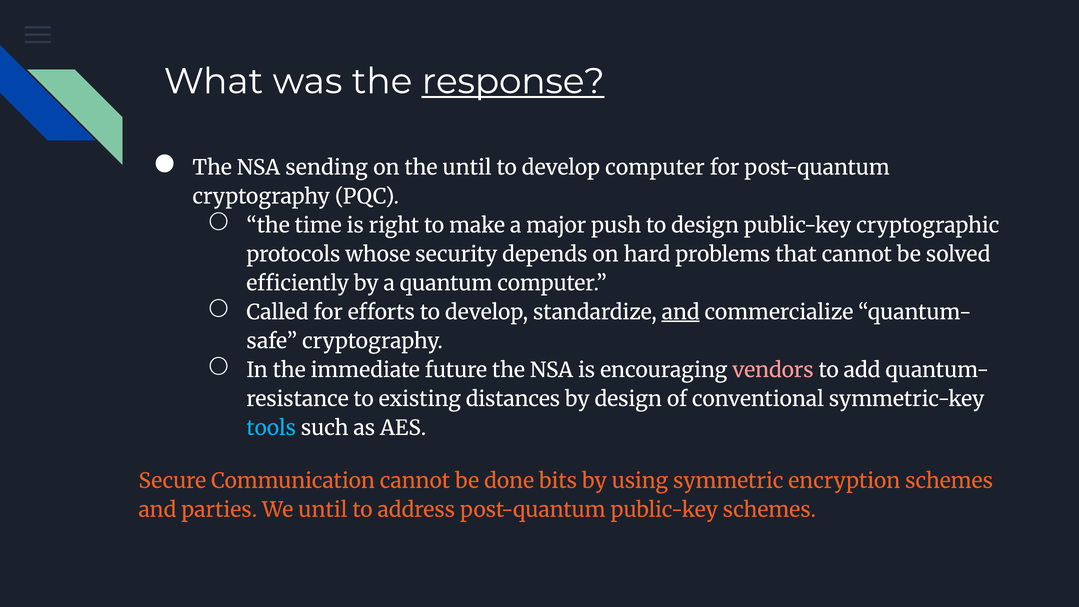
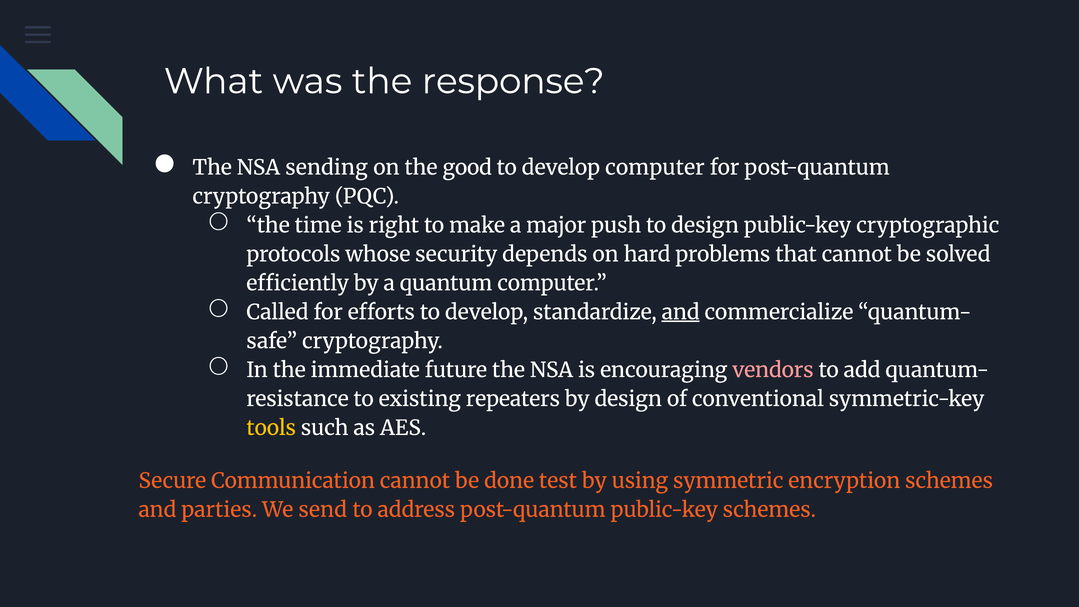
response underline: present -> none (513, 81)
the until: until -> good (467, 168)
distances: distances -> repeaters (513, 399)
tools colour: light blue -> yellow (271, 428)
bits: bits -> test (558, 481)
We until: until -> send (323, 510)
